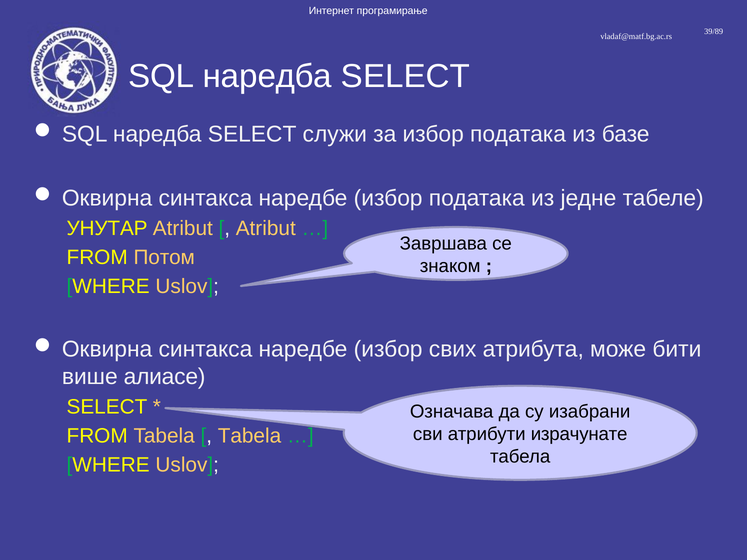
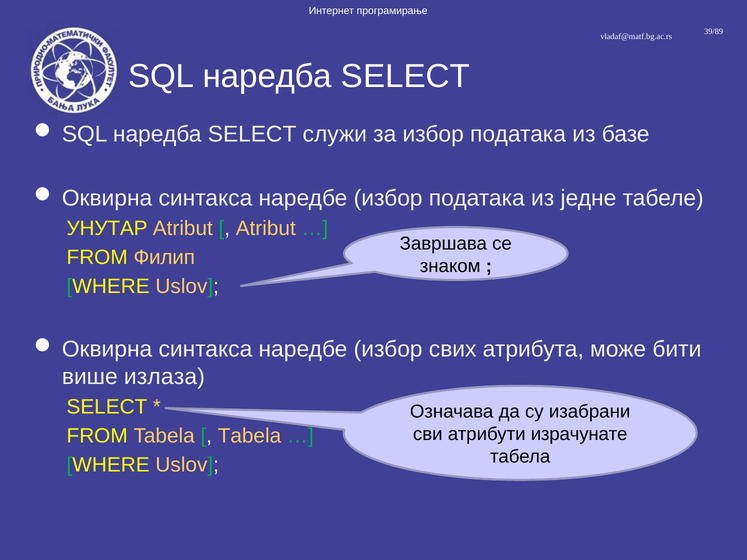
Потом: Потом -> Филип (164, 258)
алиасе: алиасе -> излаза (164, 377)
